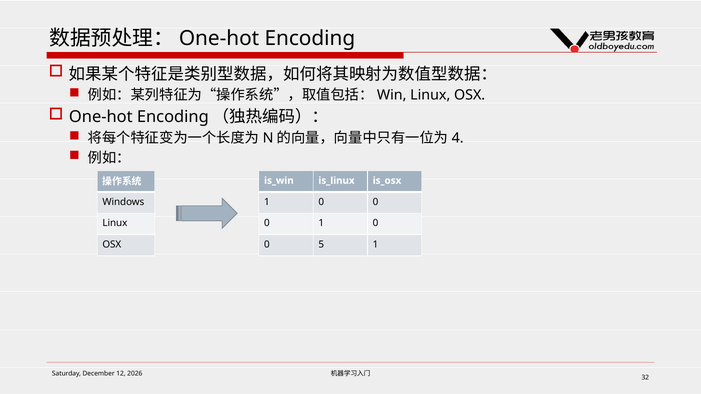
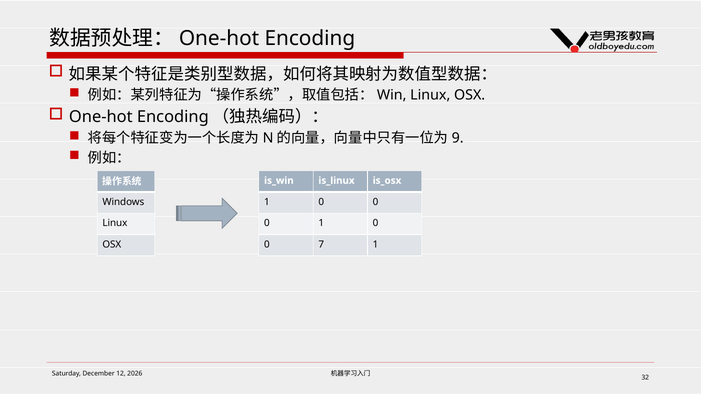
4: 4 -> 9 (458, 138)
5: 5 -> 7 (321, 245)
